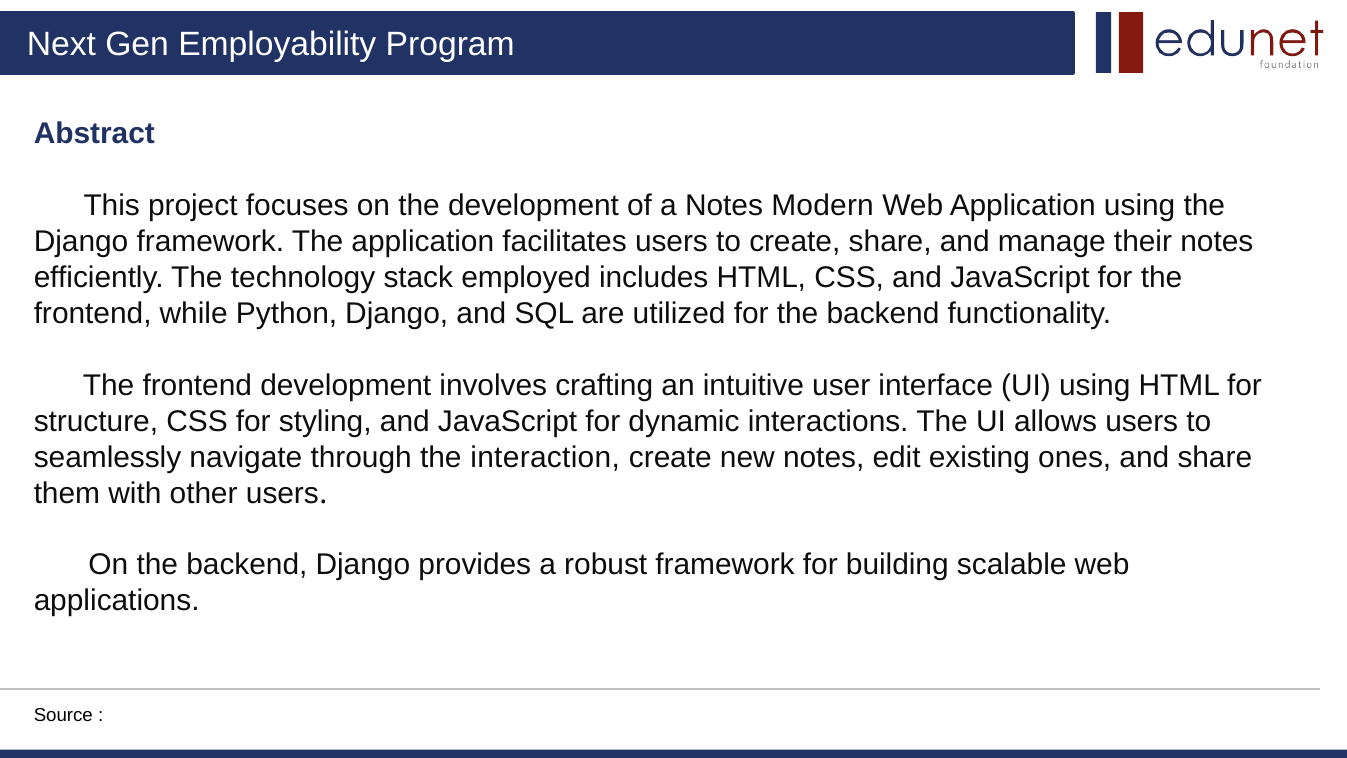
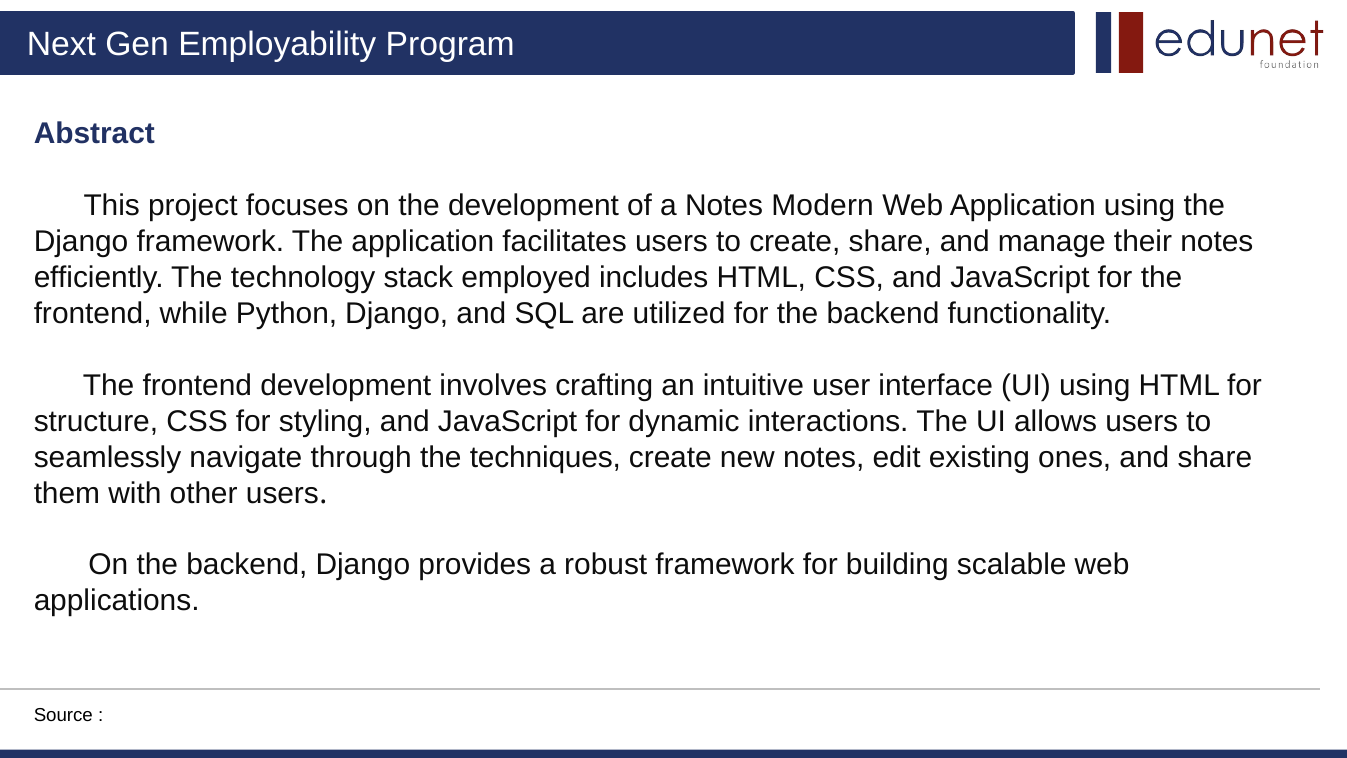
interaction: interaction -> techniques (545, 457)
